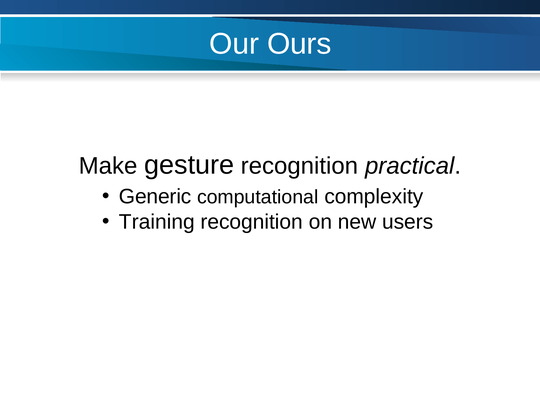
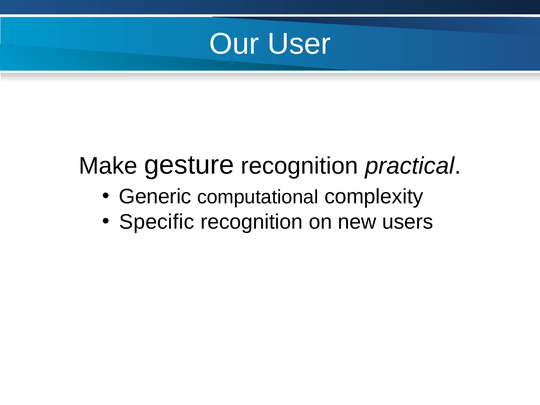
Ours: Ours -> User (299, 44)
Training: Training -> Specific (157, 222)
